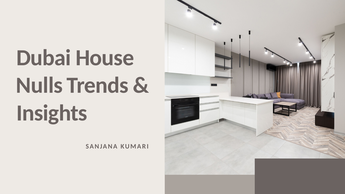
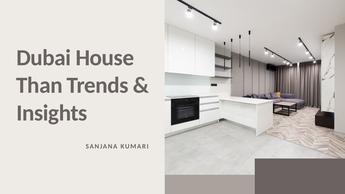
Nulls: Nulls -> Than (39, 85)
